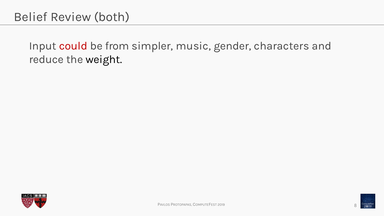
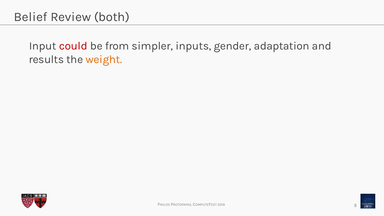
music: music -> inputs (193, 46)
characters: characters -> adaptation (282, 46)
reduce: reduce -> results (46, 59)
weight colour: black -> orange (104, 59)
